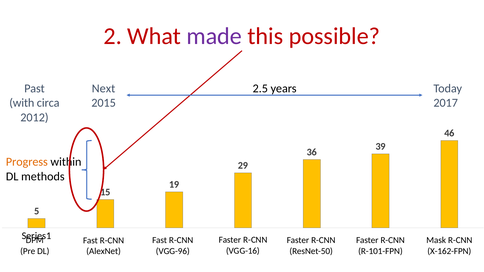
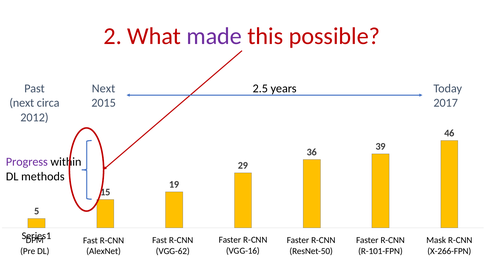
with: with -> next (22, 103)
Progress colour: orange -> purple (27, 162)
VGG-96: VGG-96 -> VGG-62 (173, 251)
X-162-FPN: X-162-FPN -> X-266-FPN (449, 251)
